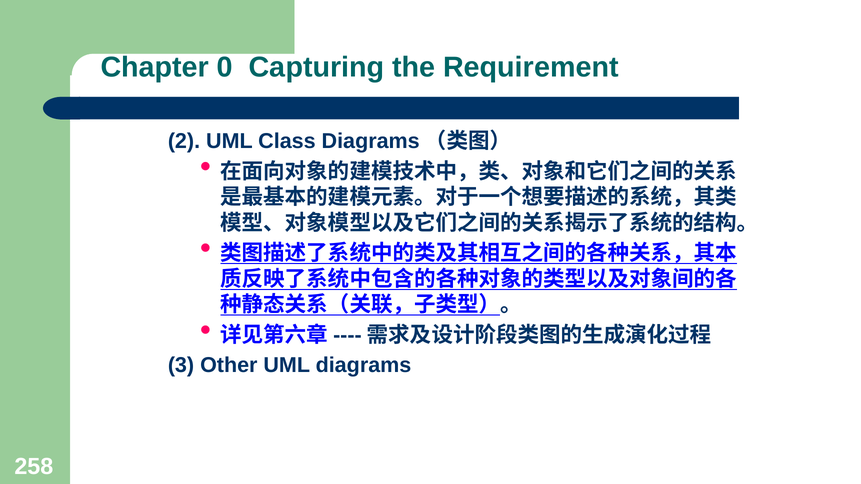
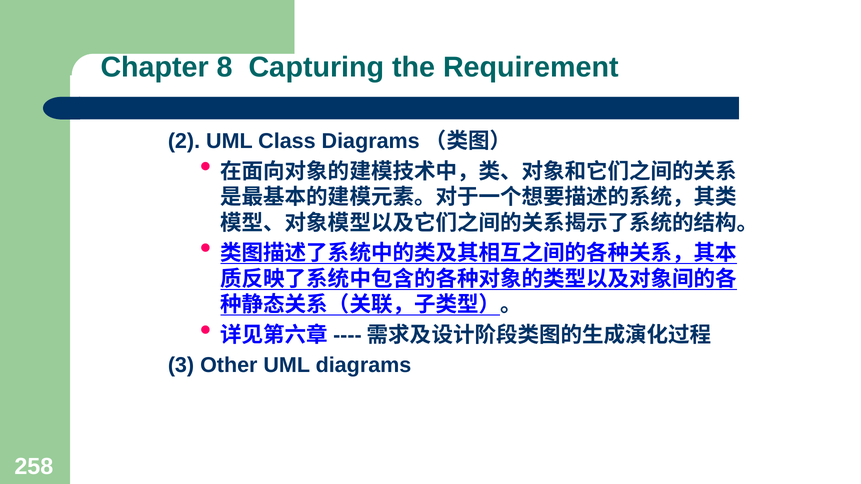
0: 0 -> 8 (225, 67)
